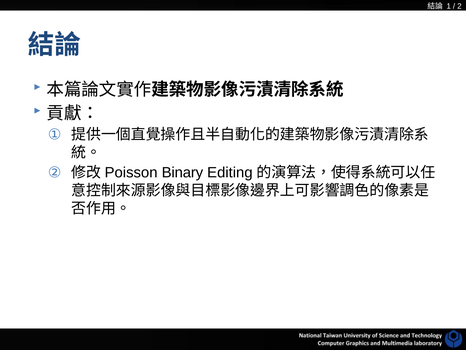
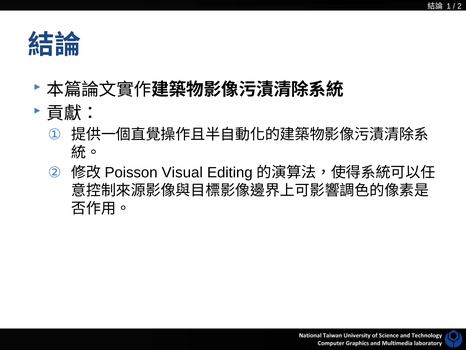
Binary: Binary -> Visual (182, 172)
